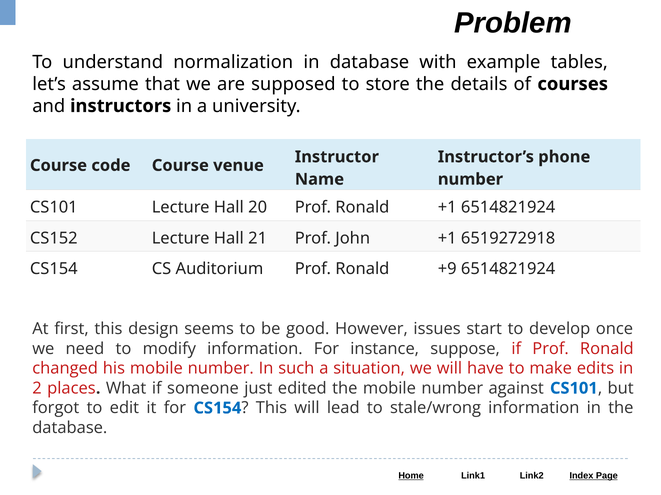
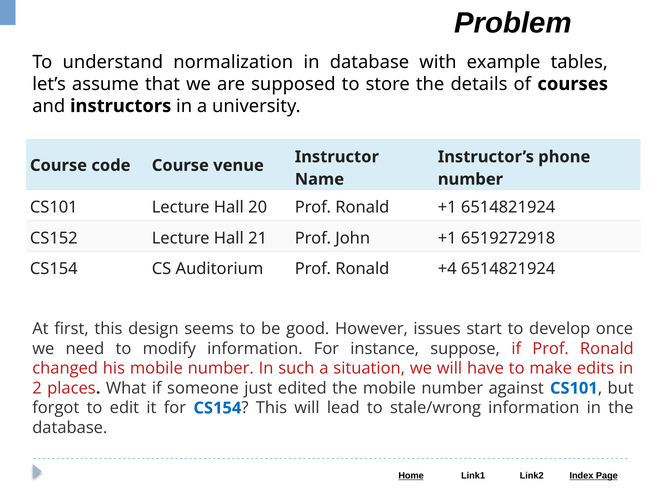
+9: +9 -> +4 (447, 269)
